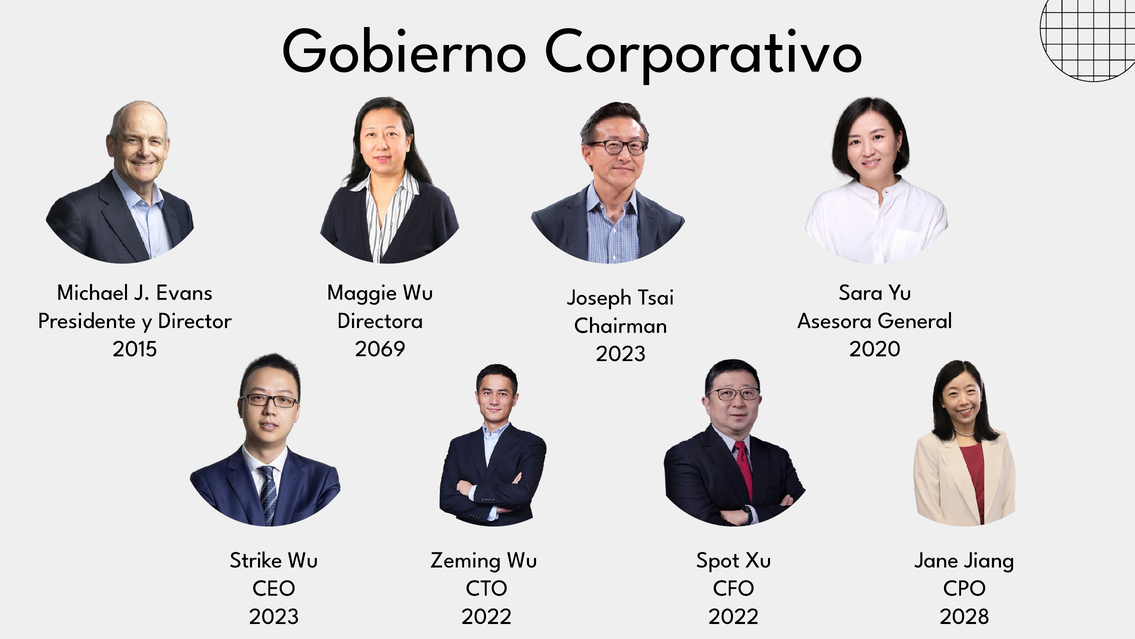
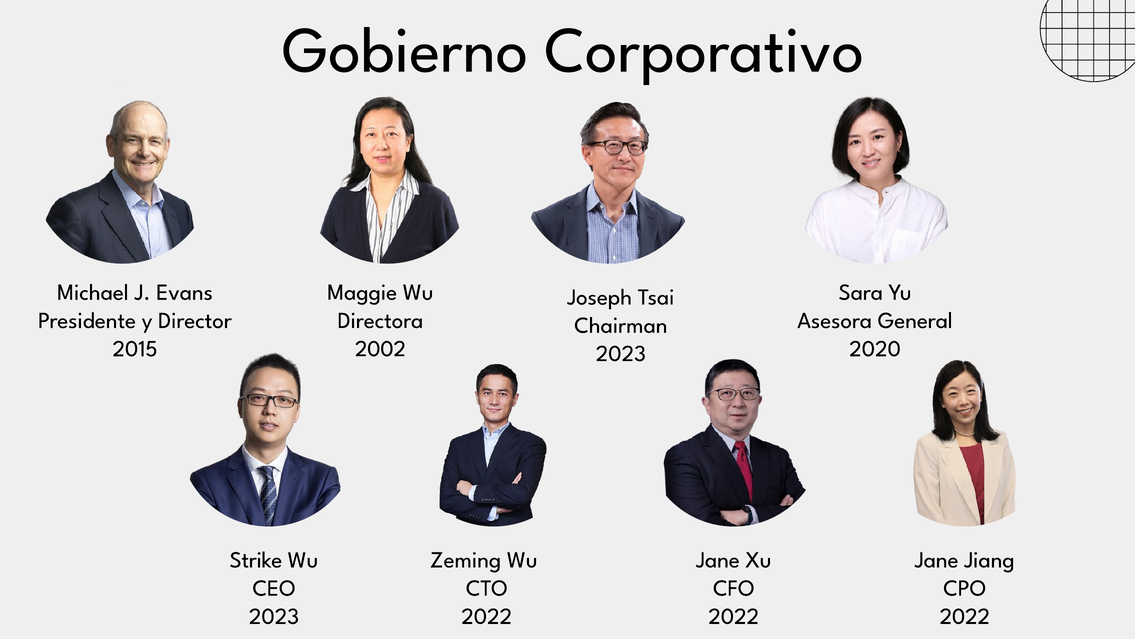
2069: 2069 -> 2002 (380, 348)
Spot: Spot -> Jane (718, 559)
2028: 2028 -> 2022 (965, 616)
